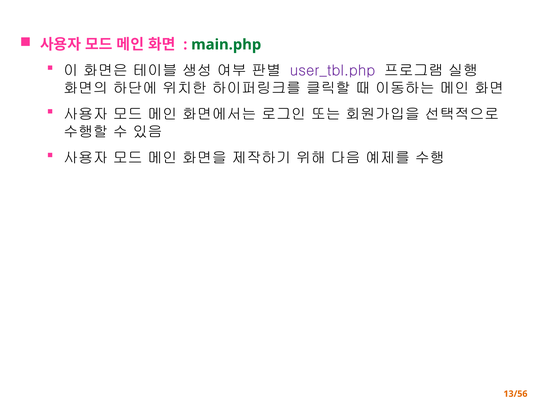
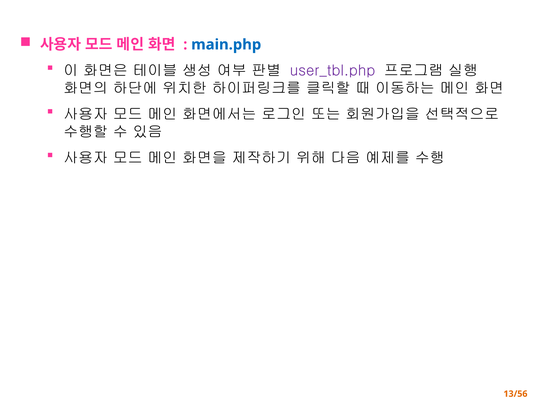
main.php colour: green -> blue (226, 45)
